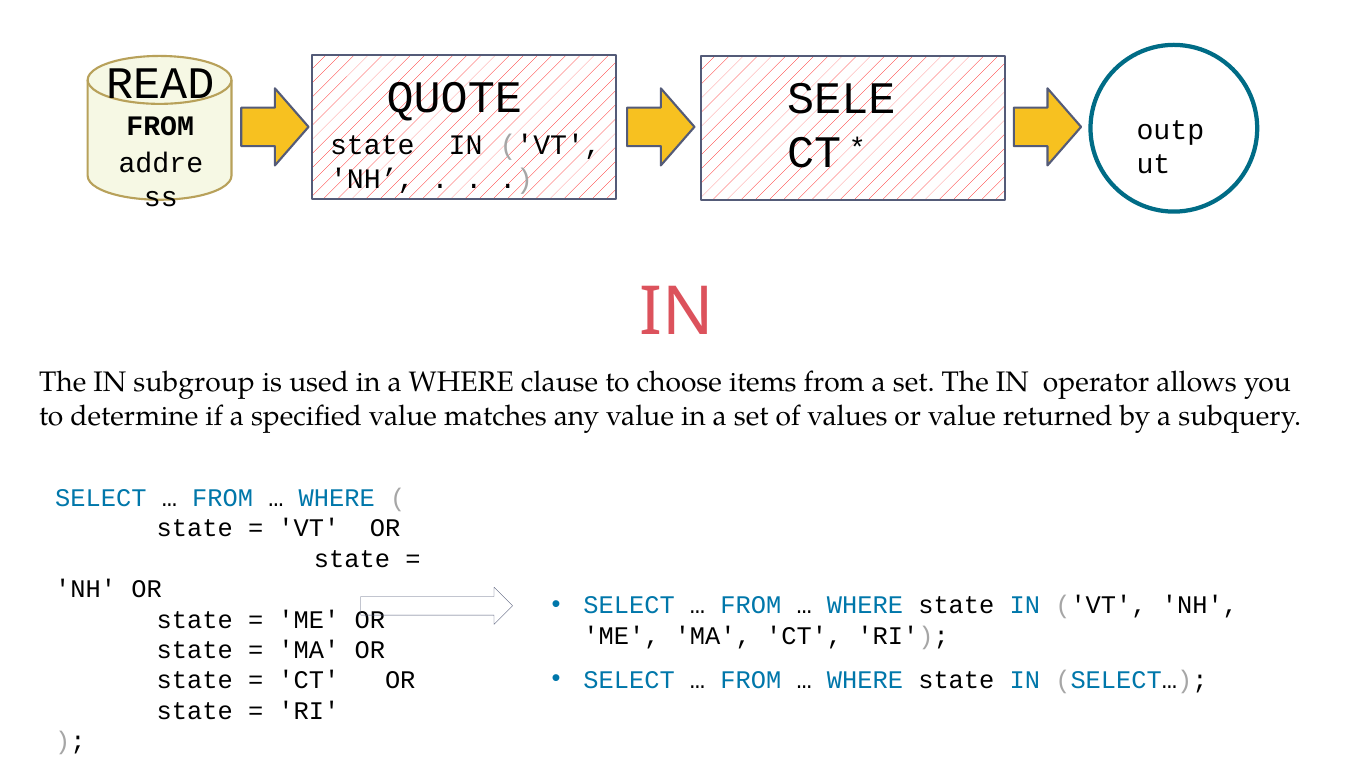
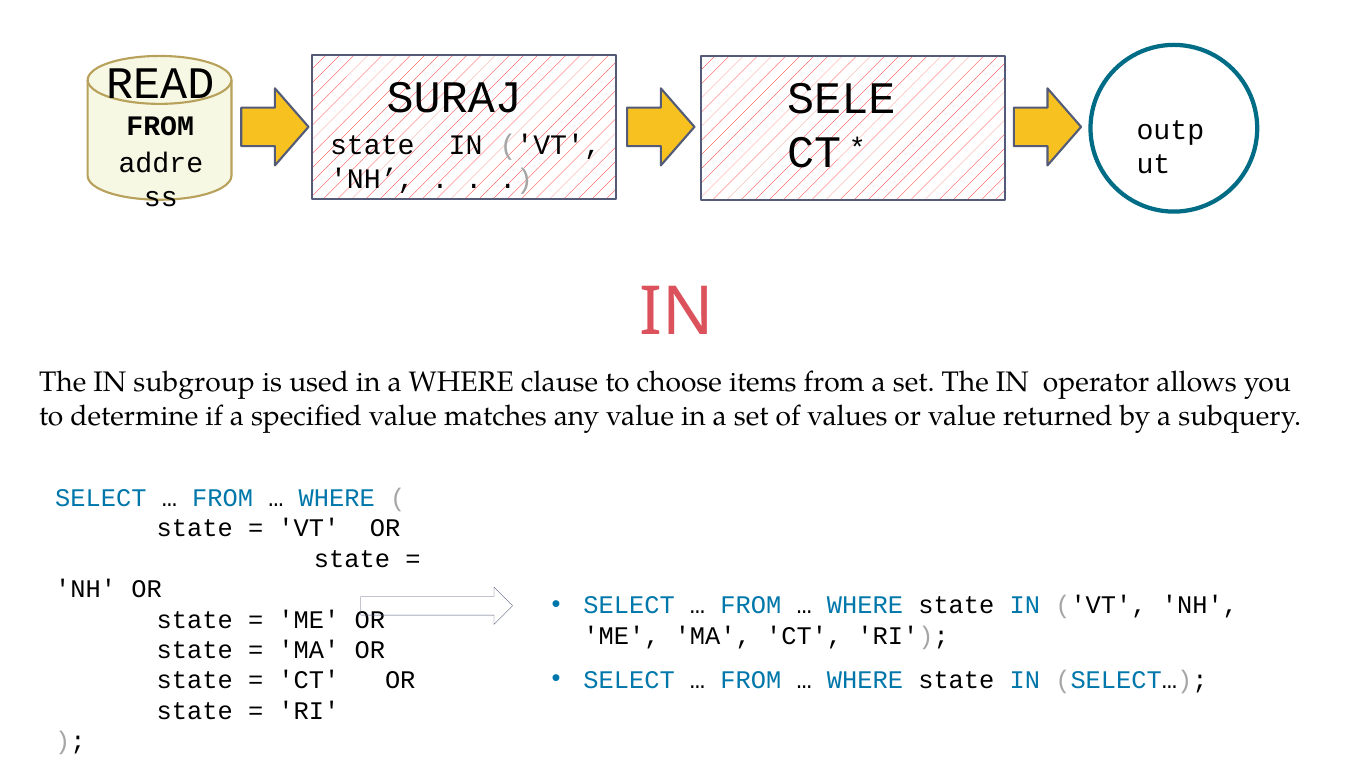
QUOTE: QUOTE -> SURAJ (454, 97)
